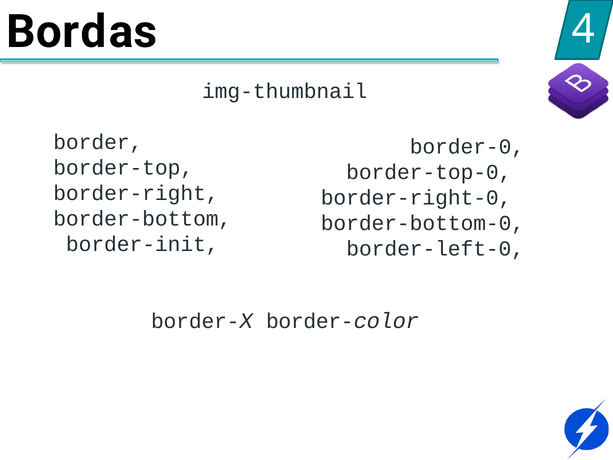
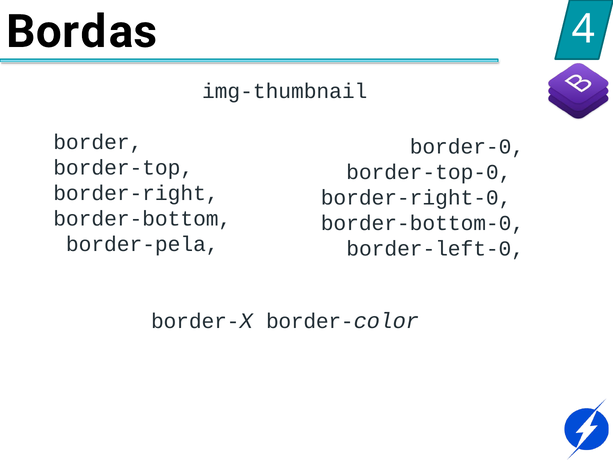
border-init: border-init -> border-pela (142, 244)
